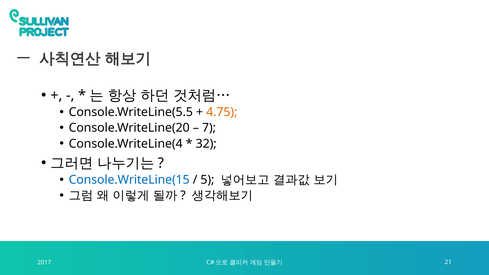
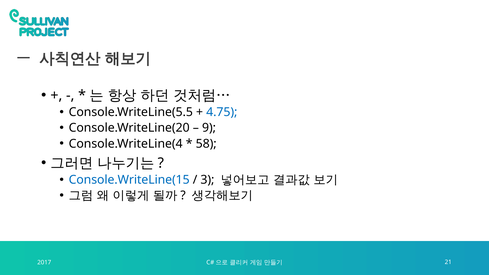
4.75 colour: orange -> blue (222, 112)
7: 7 -> 9 (209, 128)
32: 32 -> 58 (206, 144)
5: 5 -> 3 (207, 180)
